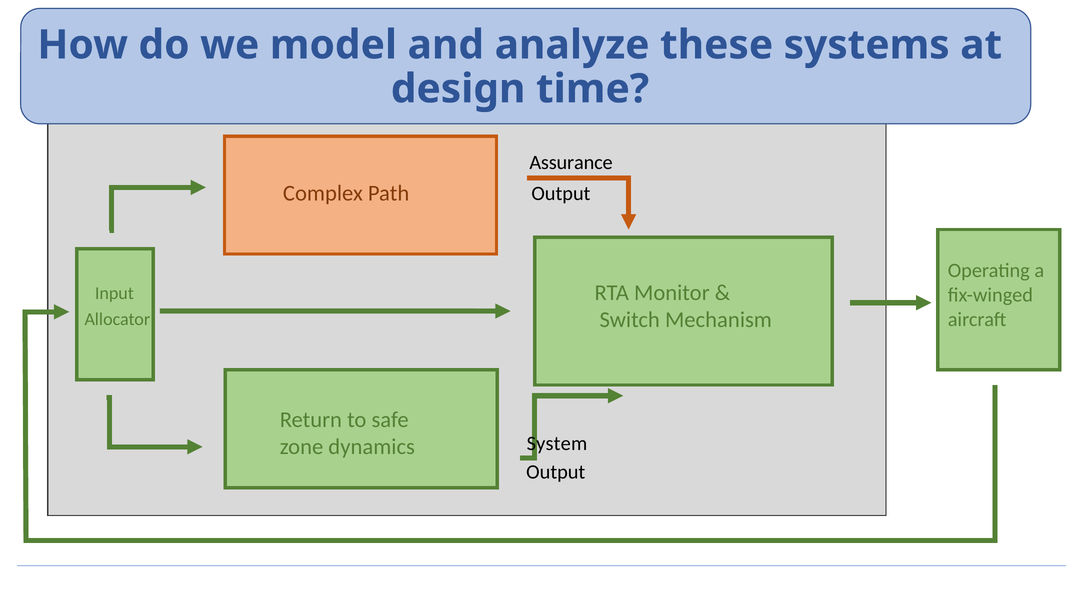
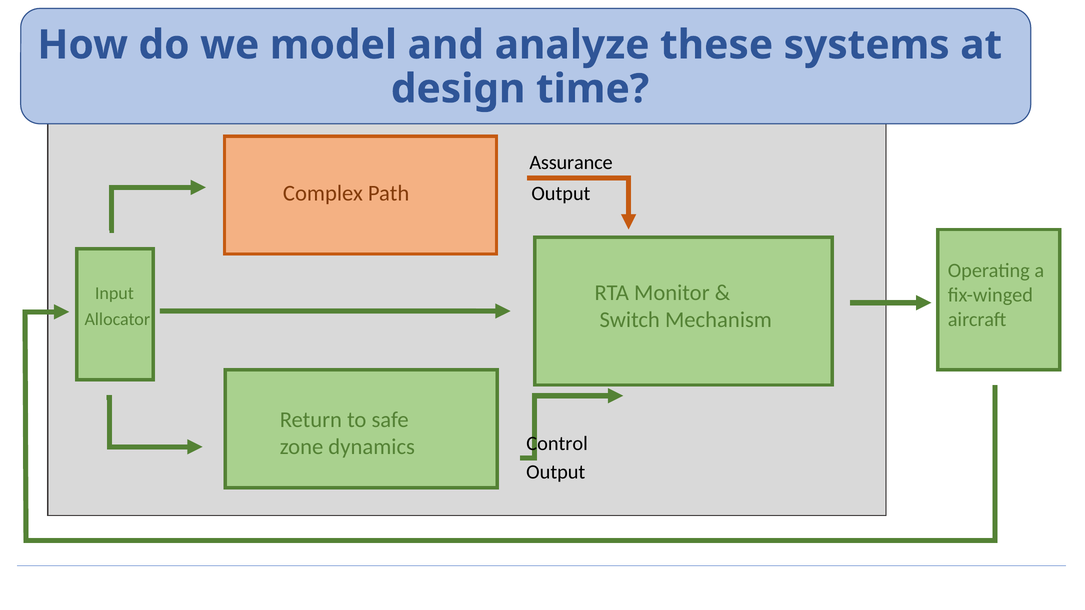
System: System -> Control (557, 444)
